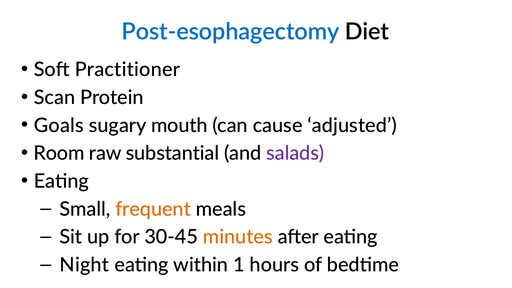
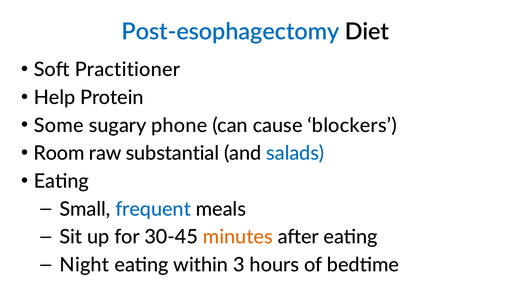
Scan: Scan -> Help (55, 98)
Goals: Goals -> Some (59, 125)
mouth: mouth -> phone (179, 125)
adjusted: adjusted -> blockers (352, 125)
salads colour: purple -> blue (295, 153)
frequent colour: orange -> blue (153, 209)
1: 1 -> 3 (239, 265)
